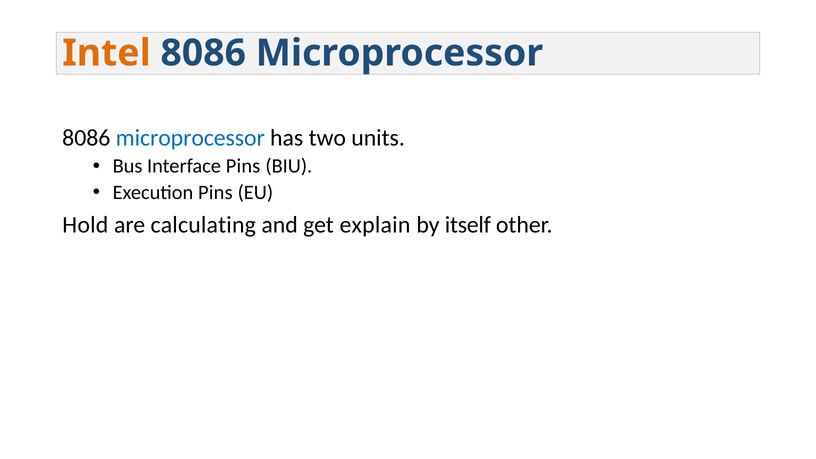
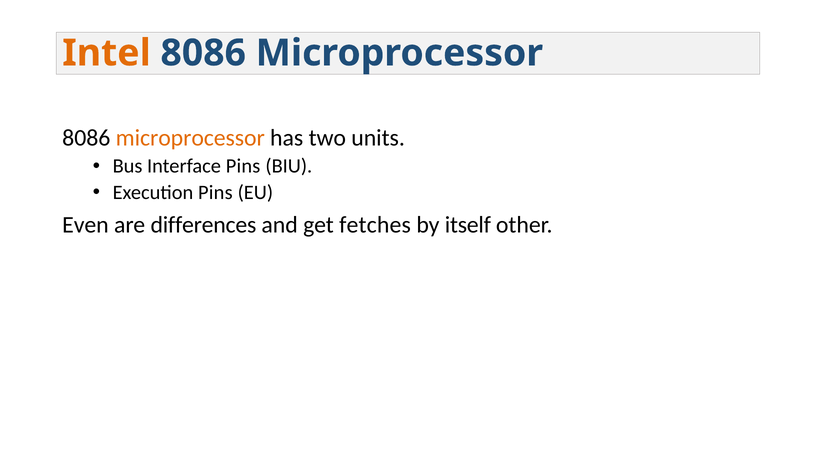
microprocessor colour: blue -> orange (190, 138)
Hold: Hold -> Even (85, 225)
calculating: calculating -> differences (203, 225)
explain: explain -> fetches (375, 225)
